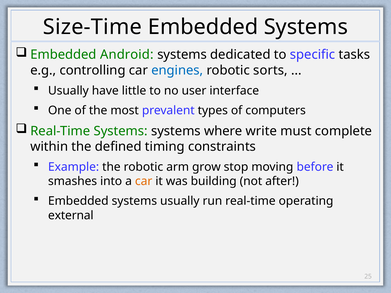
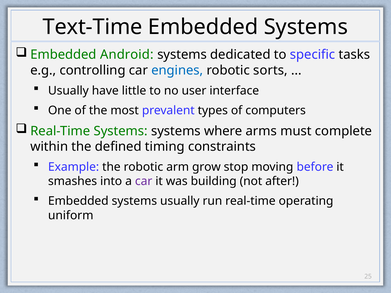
Size-Time: Size-Time -> Text-Time (93, 27)
write: write -> arms (261, 131)
car colour: orange -> purple (144, 181)
external: external -> uniform (71, 216)
